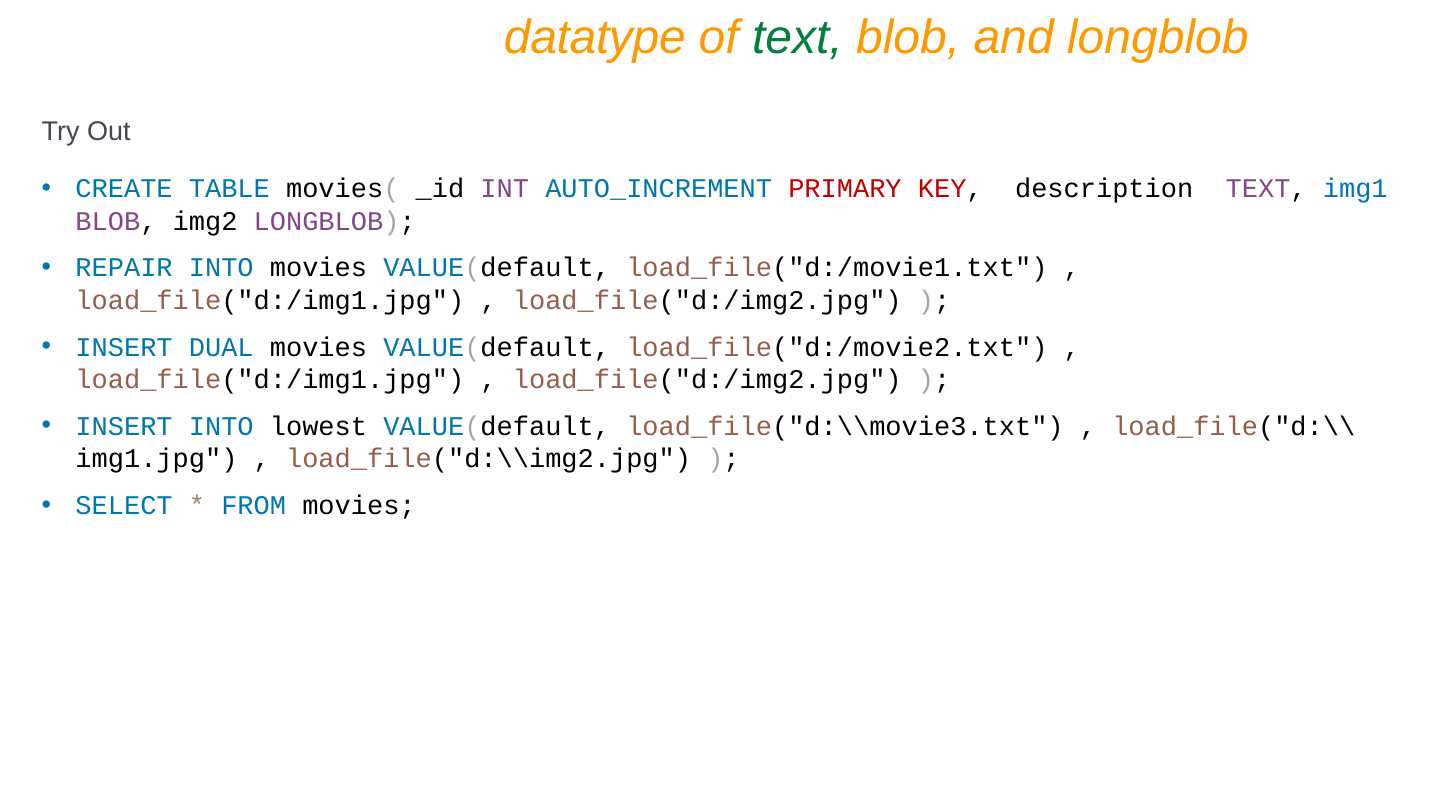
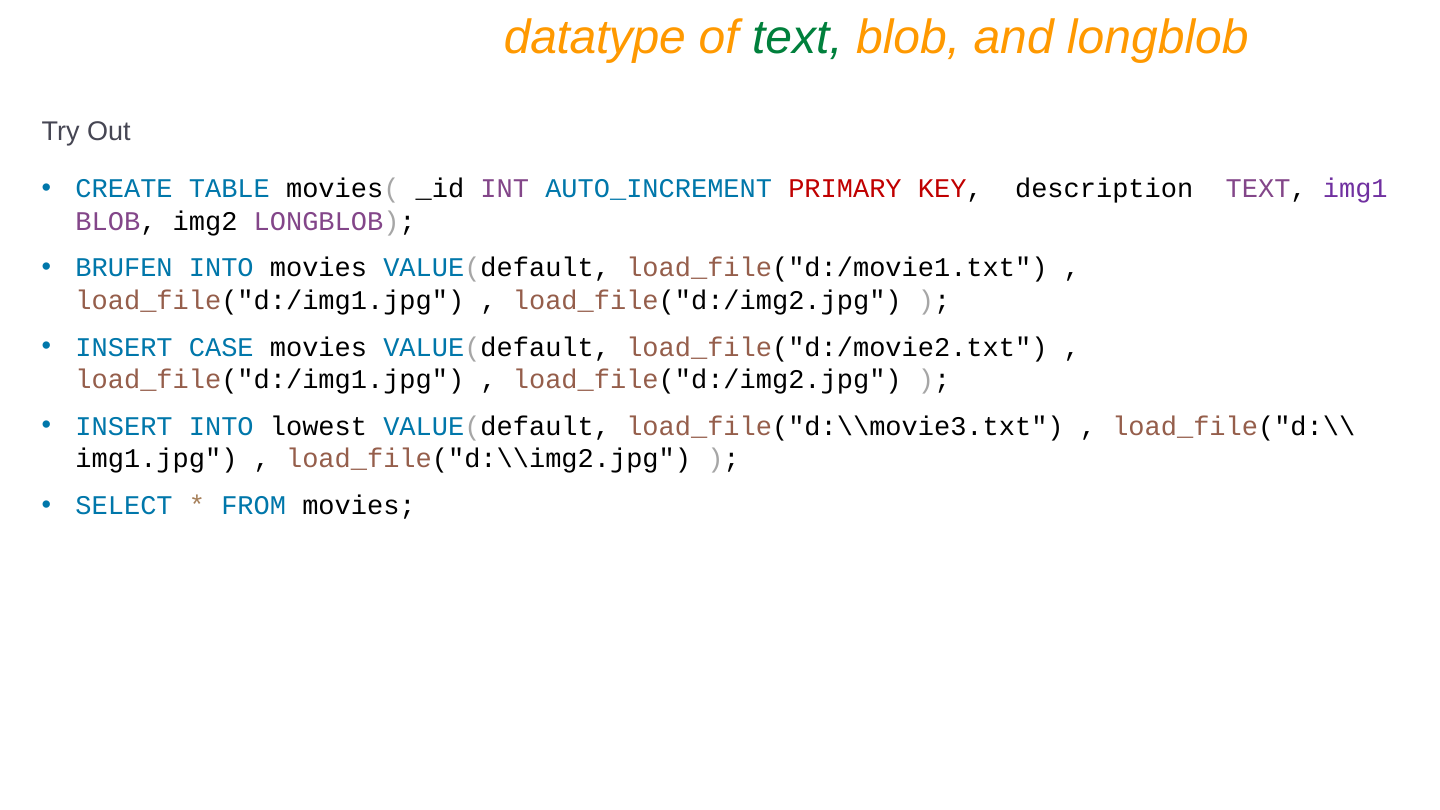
img1 colour: blue -> purple (1355, 189)
REPAIR: REPAIR -> BRUFEN (124, 268)
DUAL: DUAL -> CASE (221, 347)
